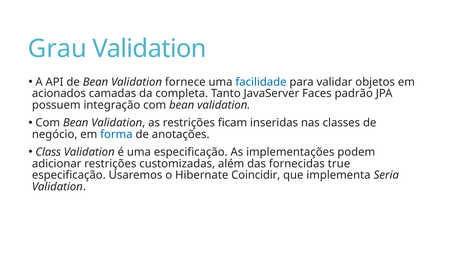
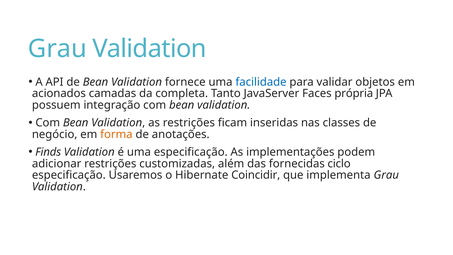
padrão: padrão -> própria (354, 94)
forma colour: blue -> orange (116, 134)
Class: Class -> Finds (48, 152)
true: true -> ciclo (339, 164)
implementa Seria: Seria -> Grau (386, 175)
